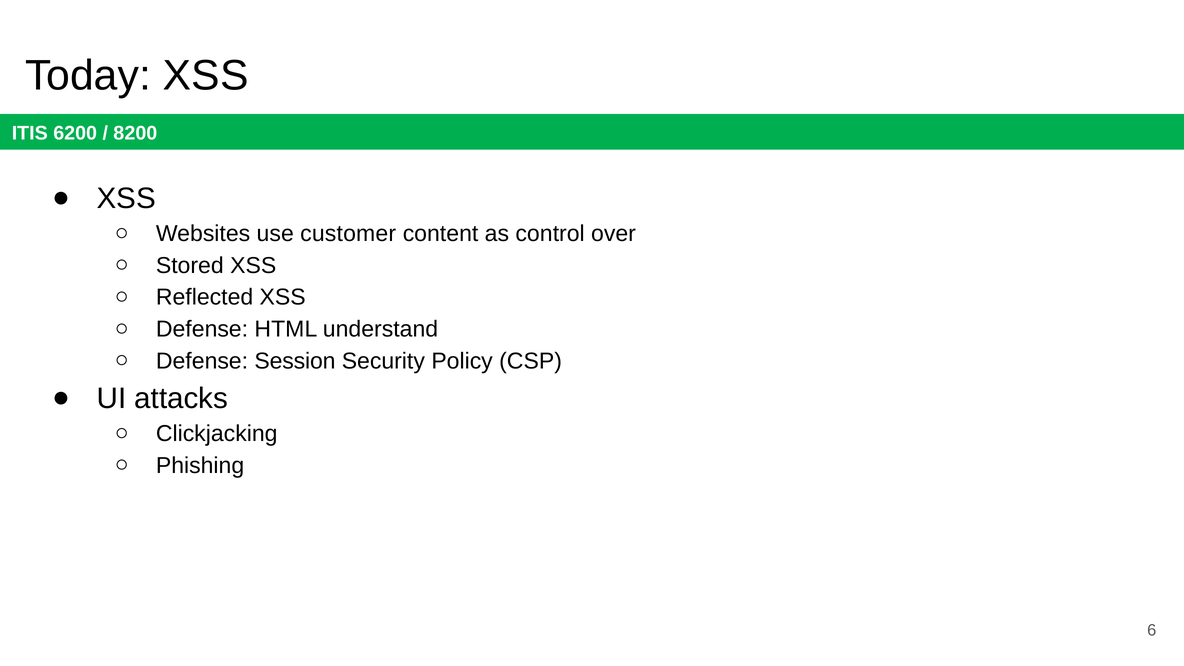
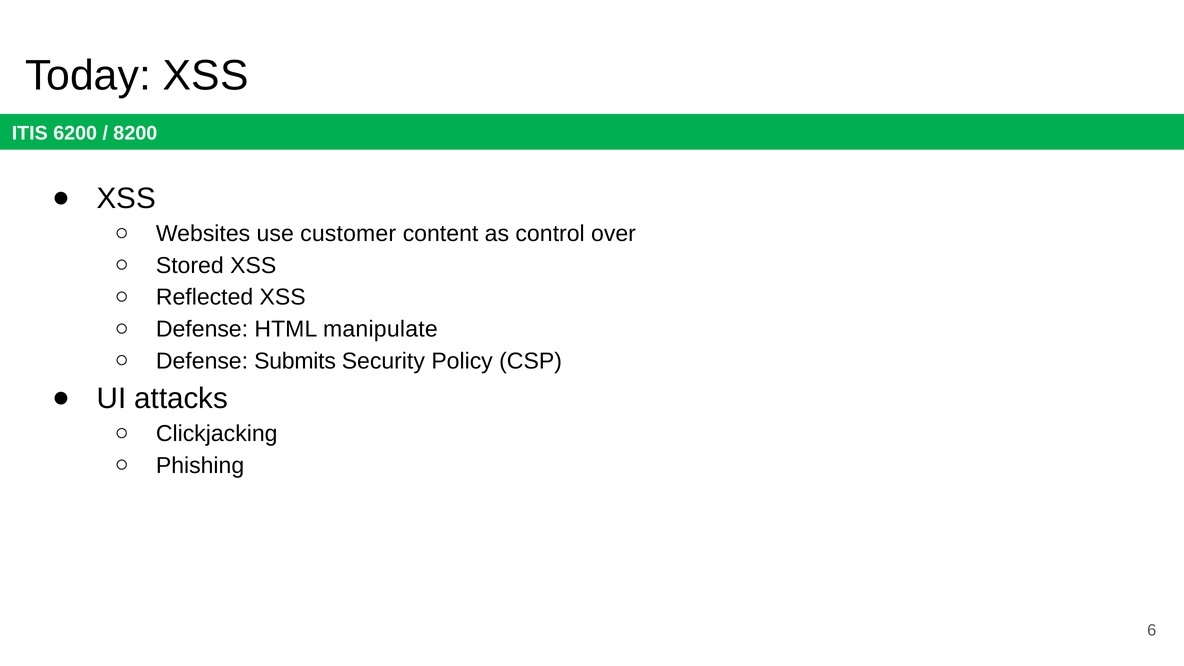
understand: understand -> manipulate (380, 329)
Session: Session -> Submits (295, 361)
